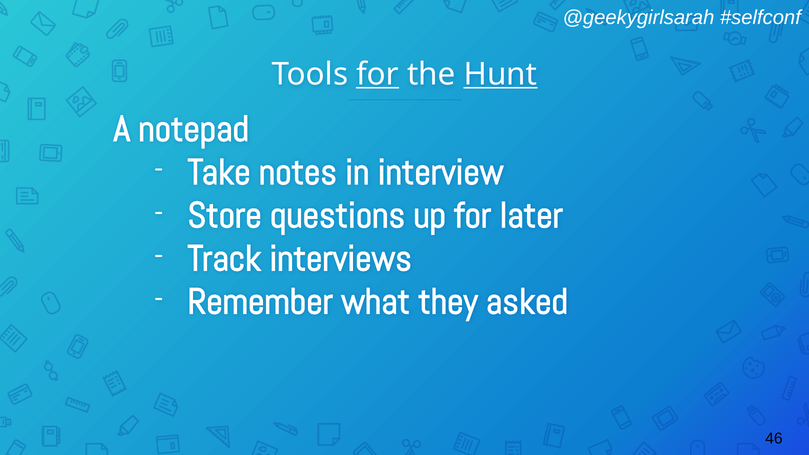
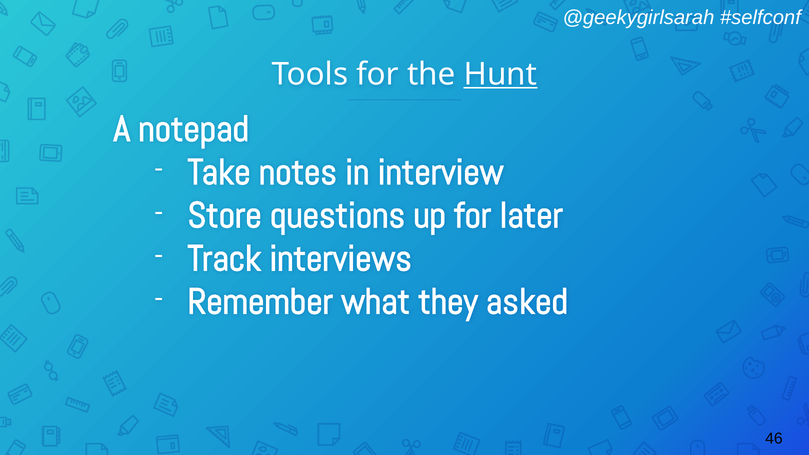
for underline: present -> none (378, 74)
